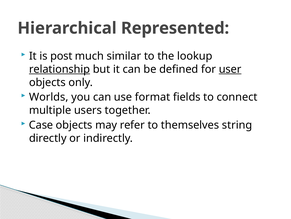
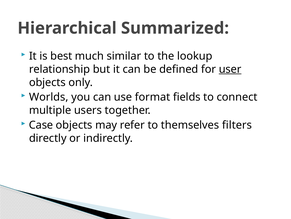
Represented: Represented -> Summarized (175, 28)
post: post -> best (61, 56)
relationship underline: present -> none (60, 69)
string: string -> filters (237, 125)
